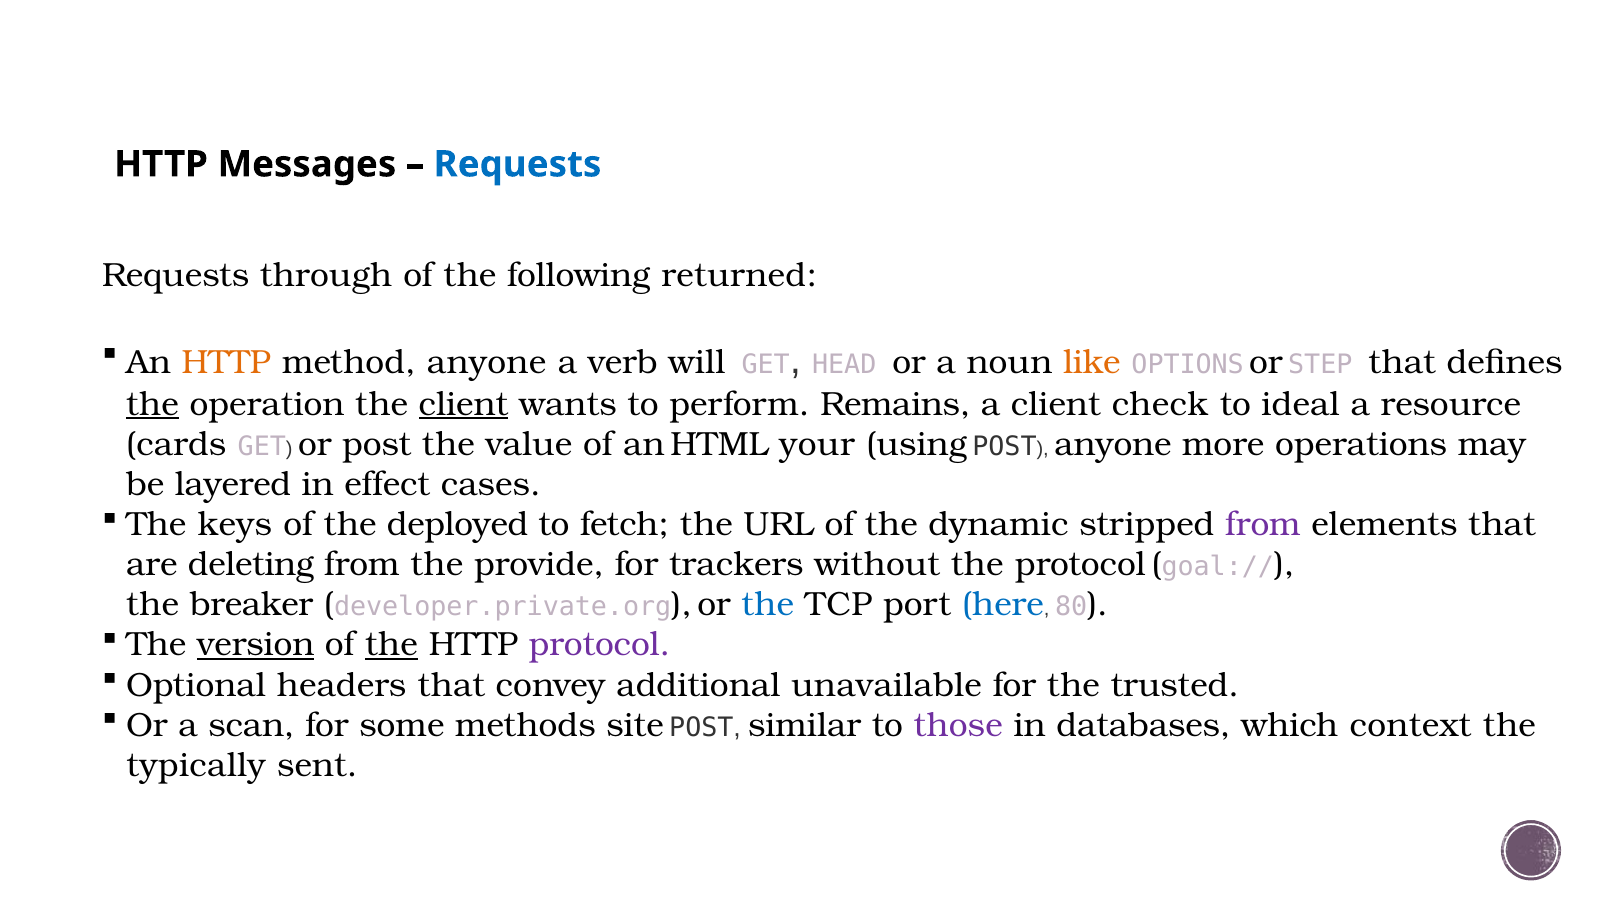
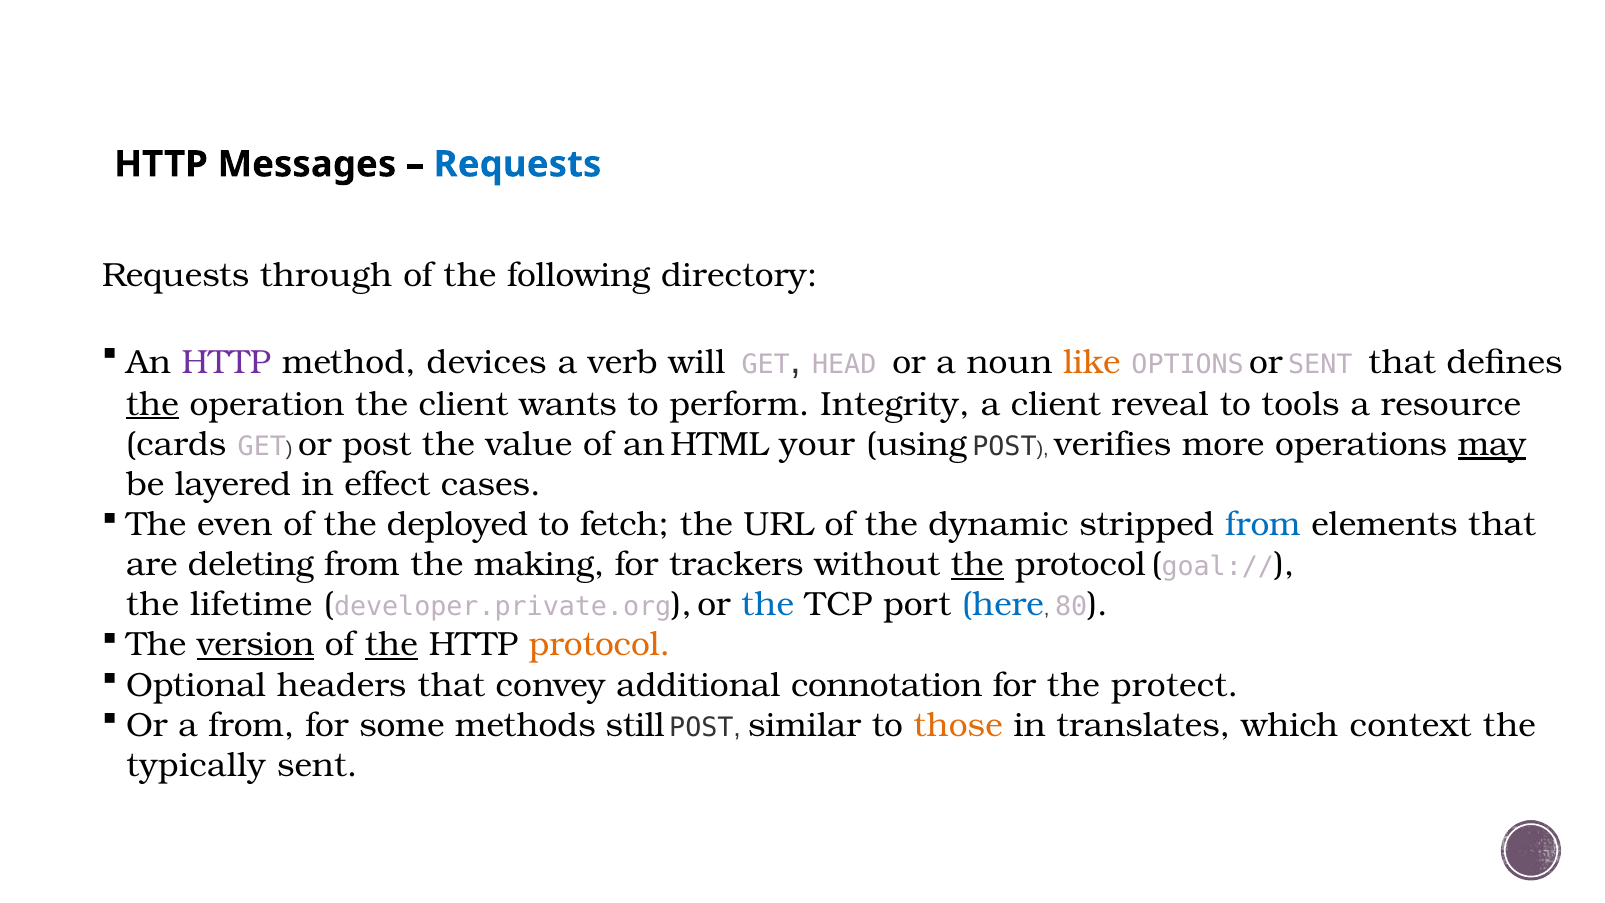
returned: returned -> directory (739, 275)
HTTP colour: orange -> purple (226, 362)
method anyone: anyone -> devices (487, 362)
or STEP: STEP -> SENT (1320, 365)
client underline: present -> none (464, 404)
Remains: Remains -> Integrity (895, 404)
check: check -> reveal (1160, 404)
ideal: ideal -> tools (1301, 404)
anyone: anyone -> verifies (1113, 444)
may underline: none -> present (1492, 444)
keys: keys -> even (235, 524)
from colour: purple -> blue (1263, 524)
provide: provide -> making (539, 564)
the underline: none -> present (977, 564)
breaker: breaker -> lifetime (251, 605)
protocol colour: purple -> orange (599, 645)
unavailable: unavailable -> connotation (887, 685)
trusted: trusted -> protect (1175, 685)
a scan: scan -> from (251, 725)
site: site -> still (635, 725)
those colour: purple -> orange (958, 725)
databases: databases -> translates (1143, 725)
